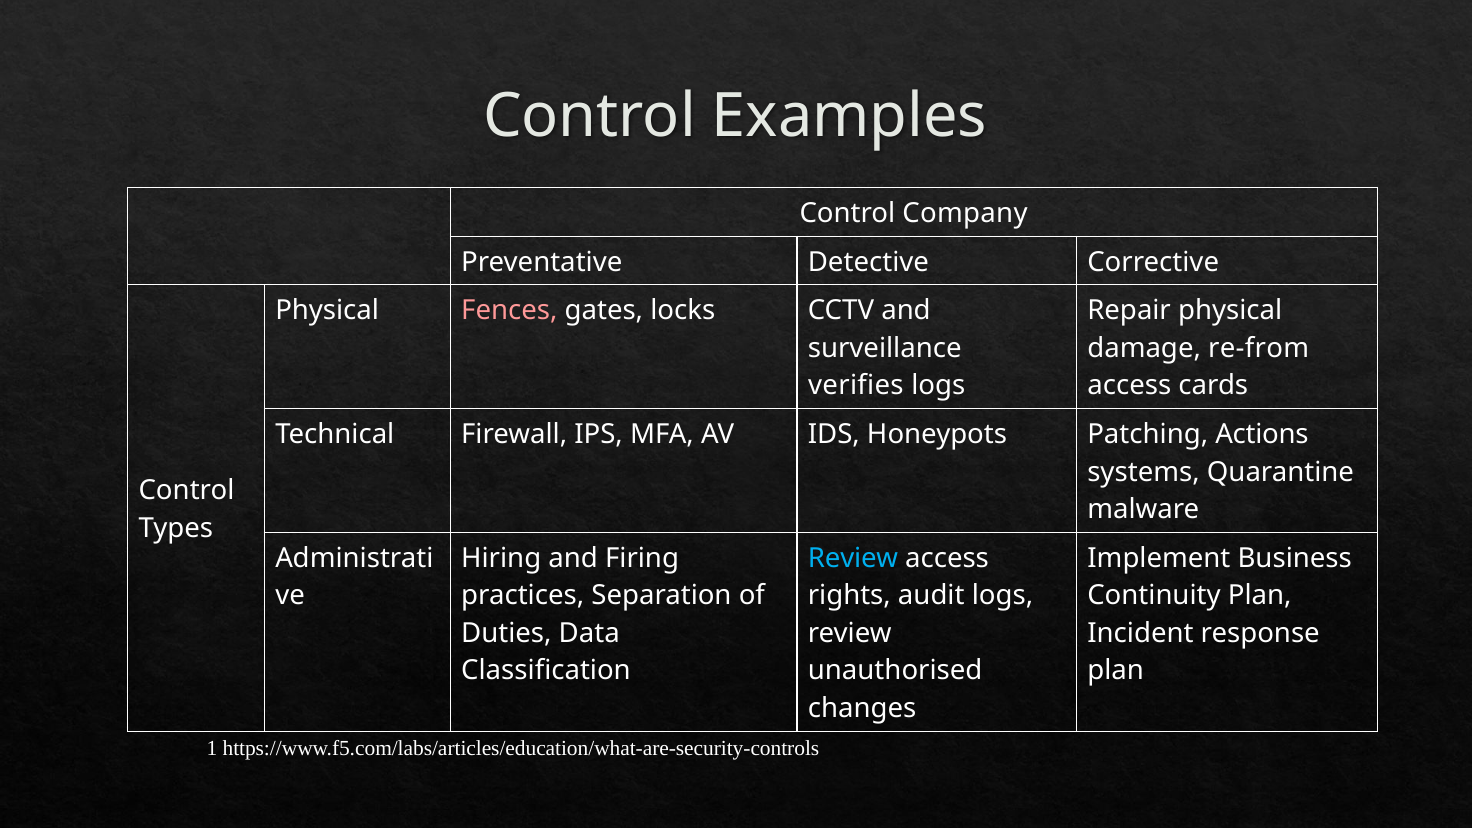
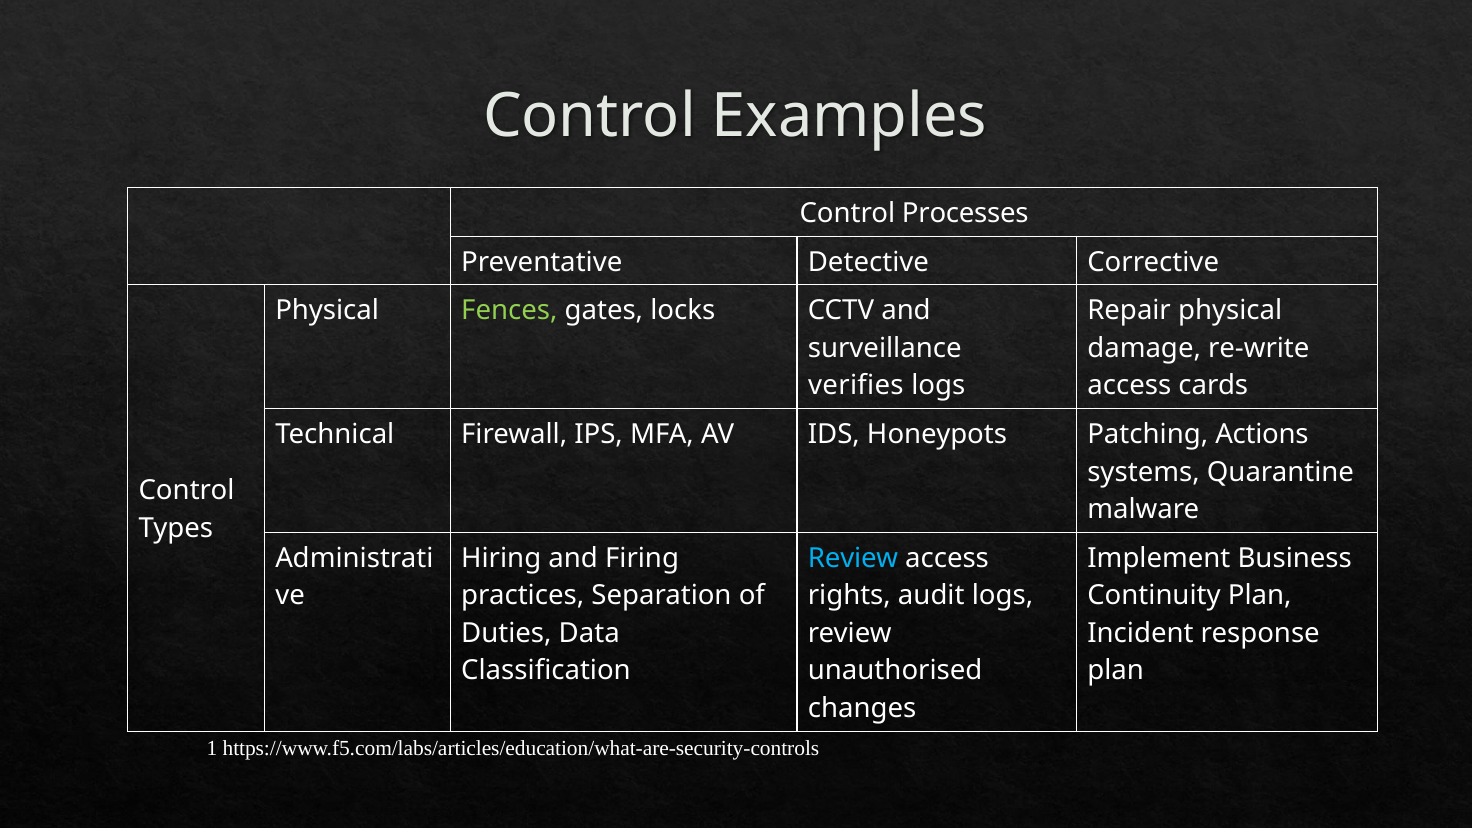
Company: Company -> Processes (965, 213)
Fences colour: pink -> light green (509, 311)
re-from: re-from -> re-write (1259, 348)
